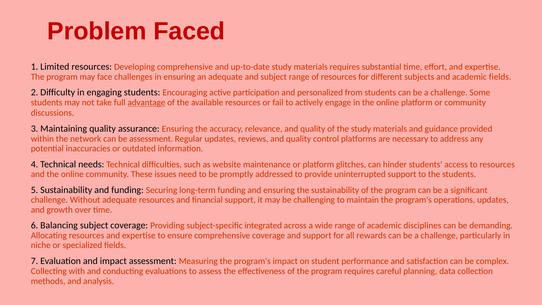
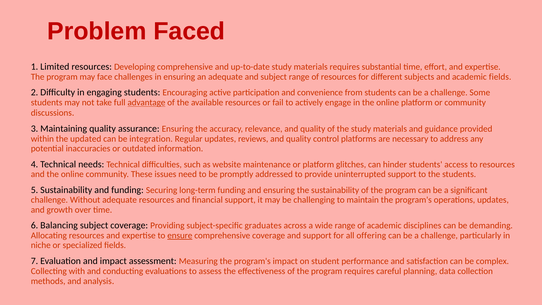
personalized: personalized -> convenience (320, 93)
network: network -> updated (86, 139)
be assessment: assessment -> integration (151, 139)
integrated: integrated -> graduates (263, 226)
ensure underline: none -> present (180, 235)
rewards: rewards -> offering (371, 235)
